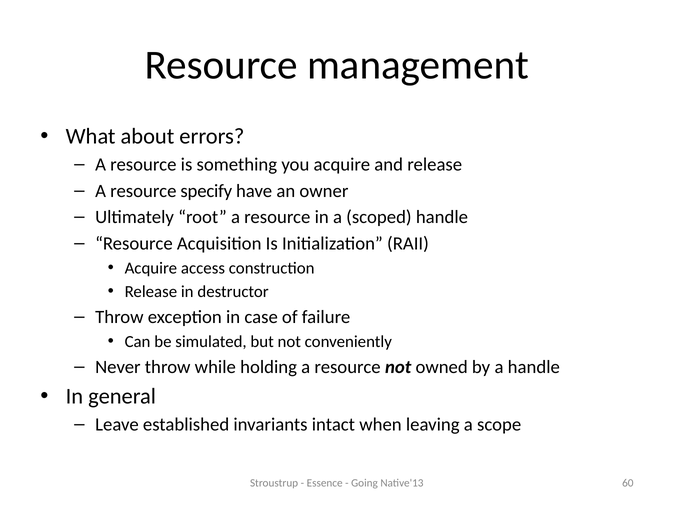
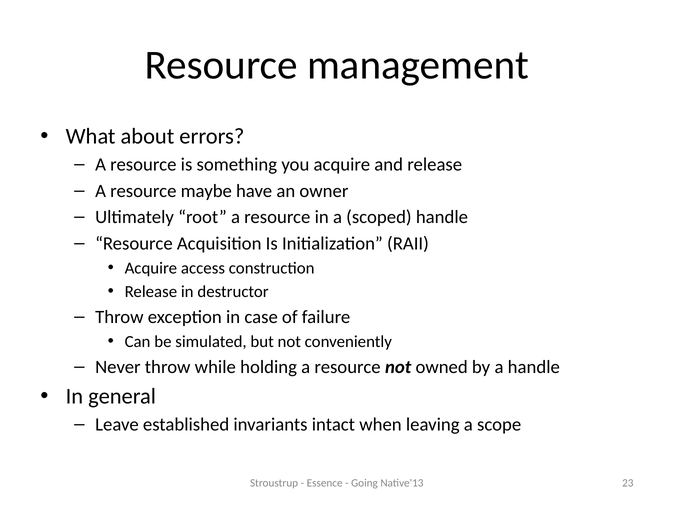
specify: specify -> maybe (206, 191)
60: 60 -> 23 (628, 483)
